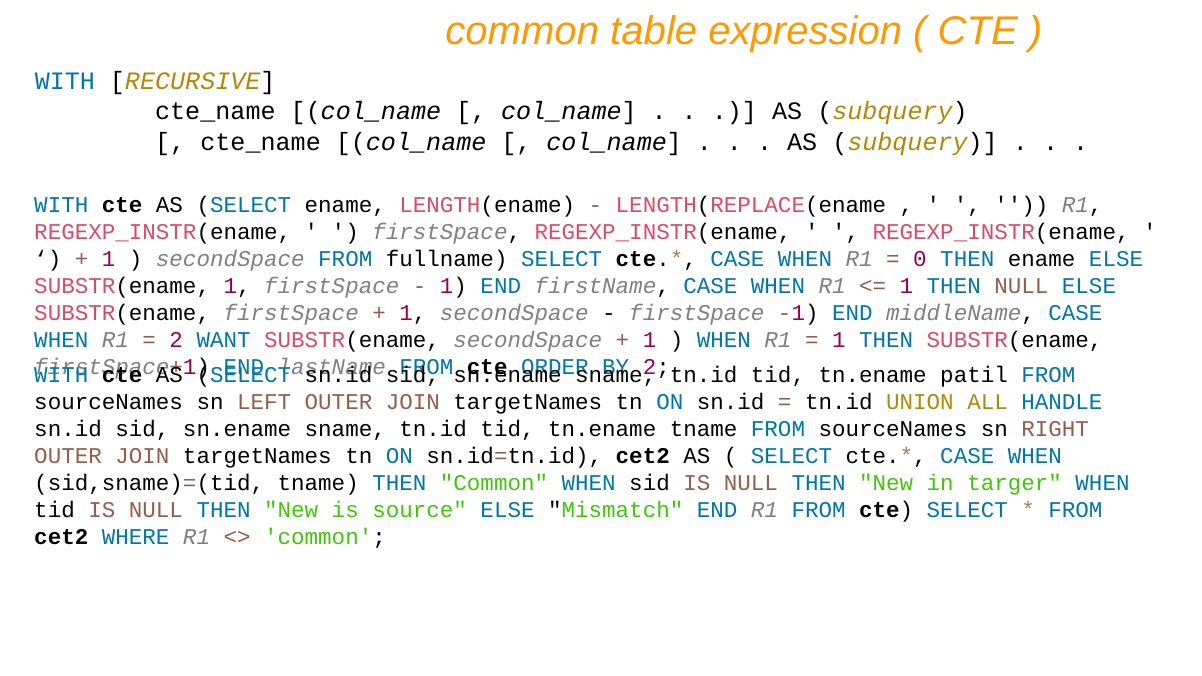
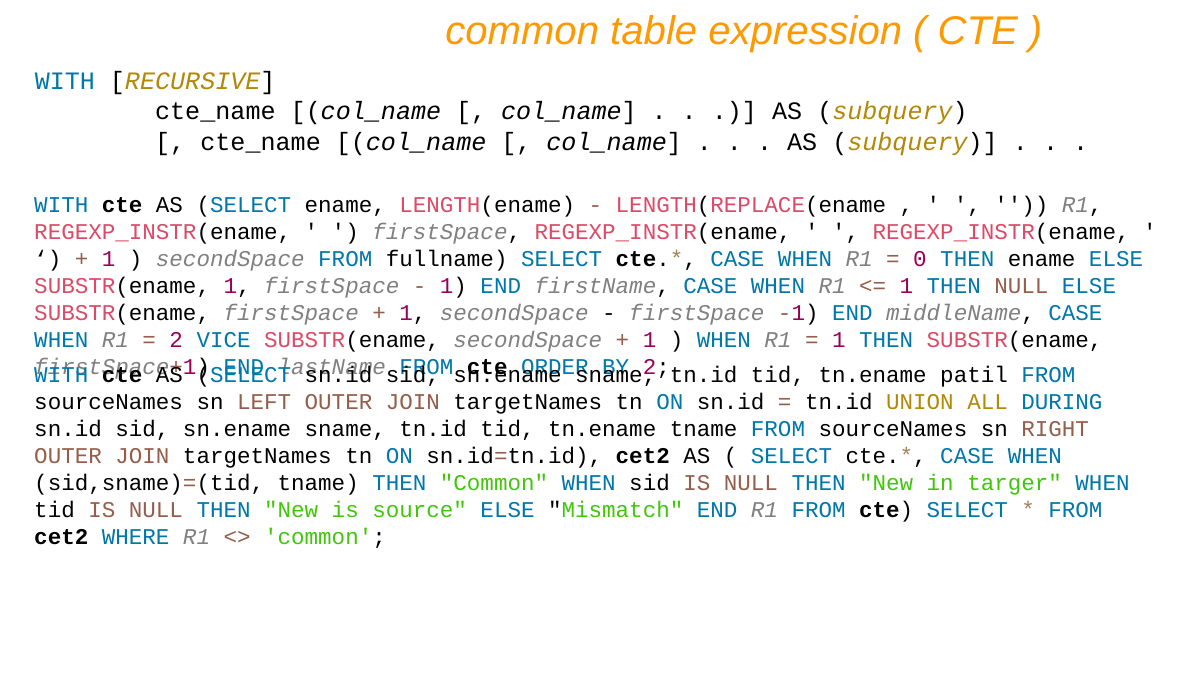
WANT: WANT -> VICE (224, 340)
HANDLE: HANDLE -> DURING (1062, 402)
